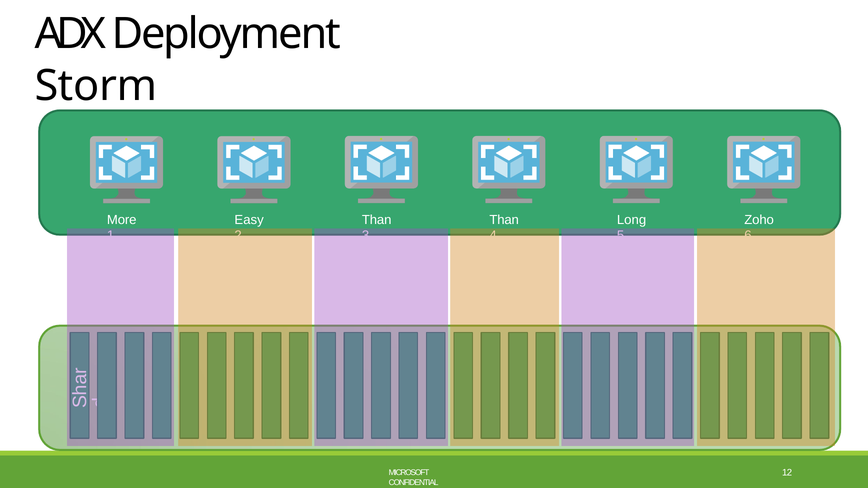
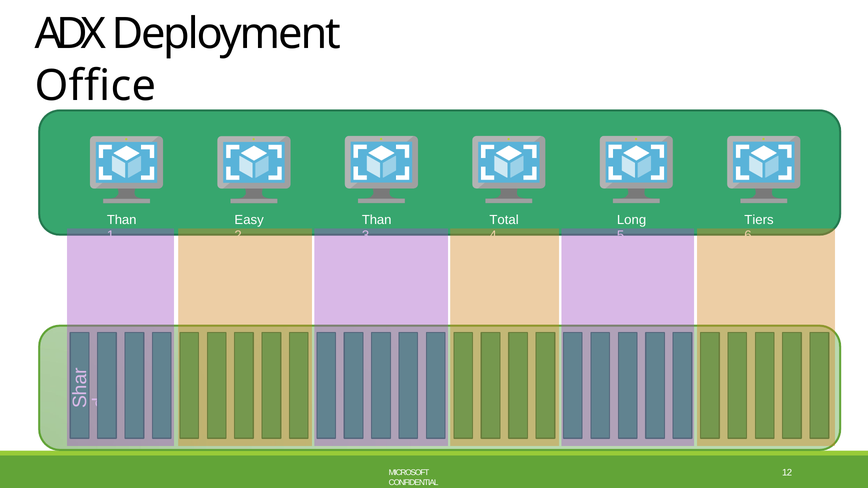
Storm: Storm -> Office (95, 86)
More: More -> Than (122, 220)
Than: Than -> Total (504, 220)
Zoho: Zoho -> Tiers (759, 220)
